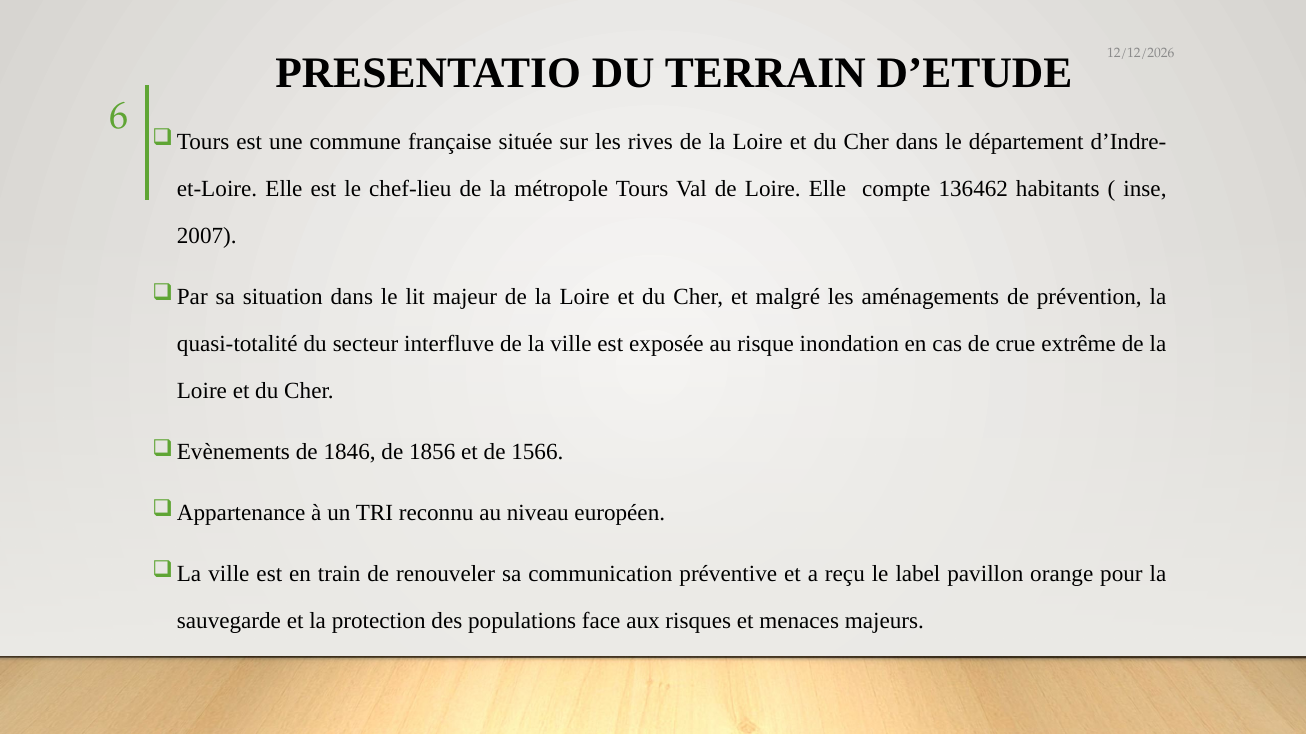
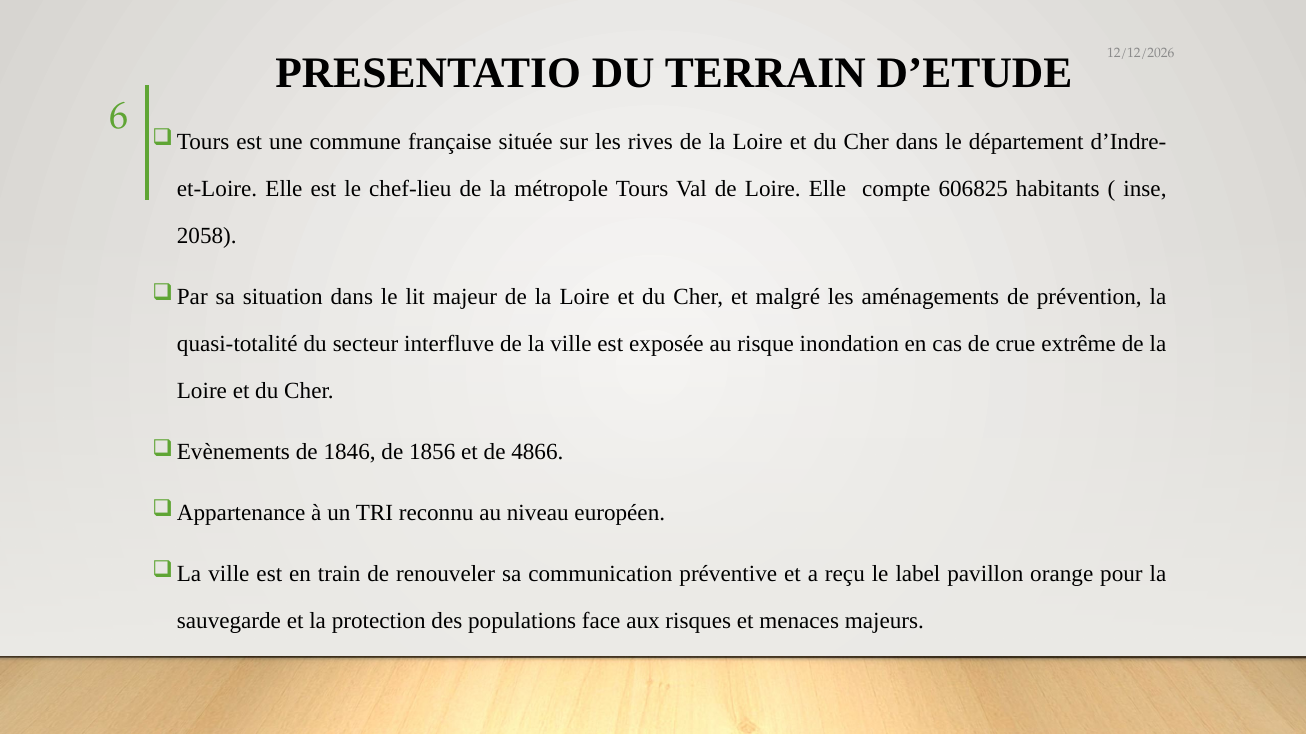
136462: 136462 -> 606825 (973, 189)
2007: 2007 -> 2058 (207, 236)
1566: 1566 -> 4866 (537, 452)
